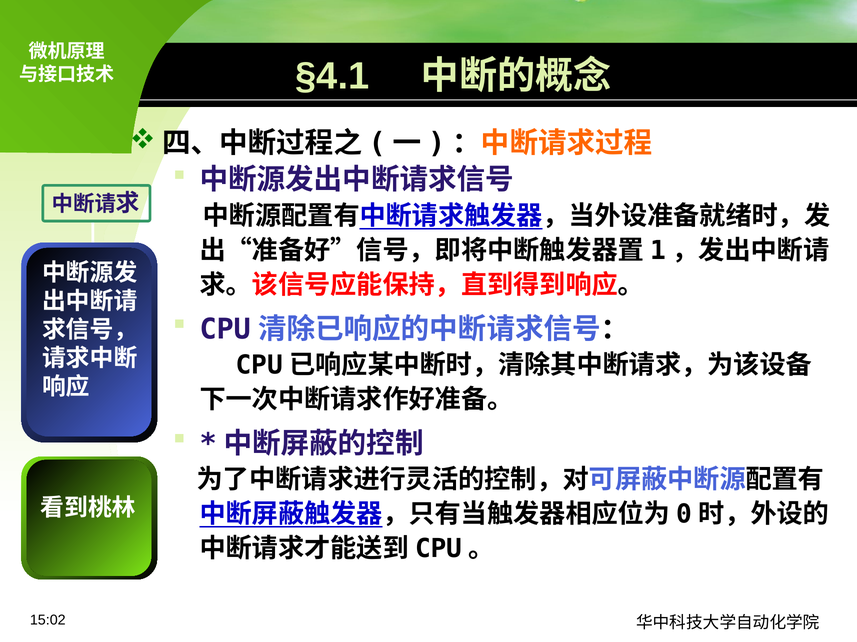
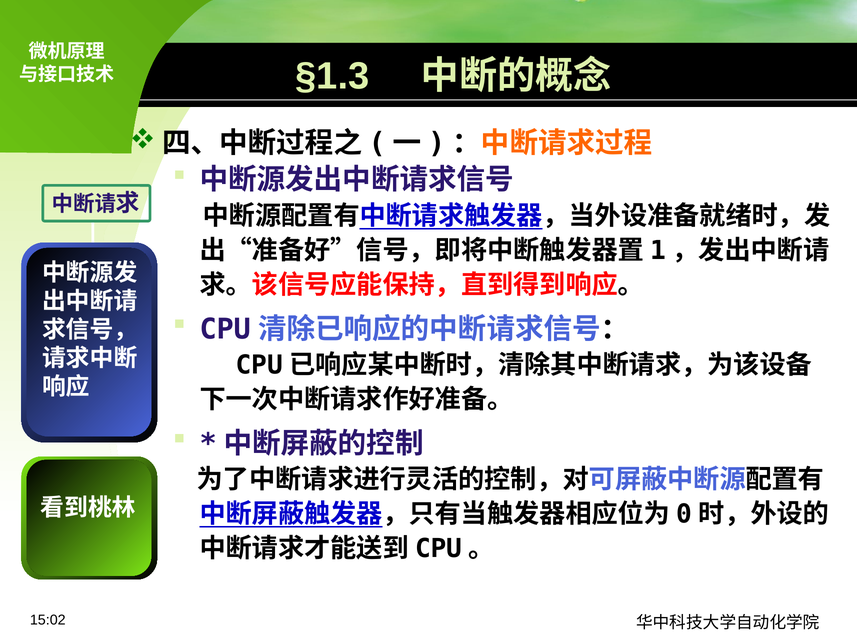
§4.1: §4.1 -> §1.3 (332, 76)
